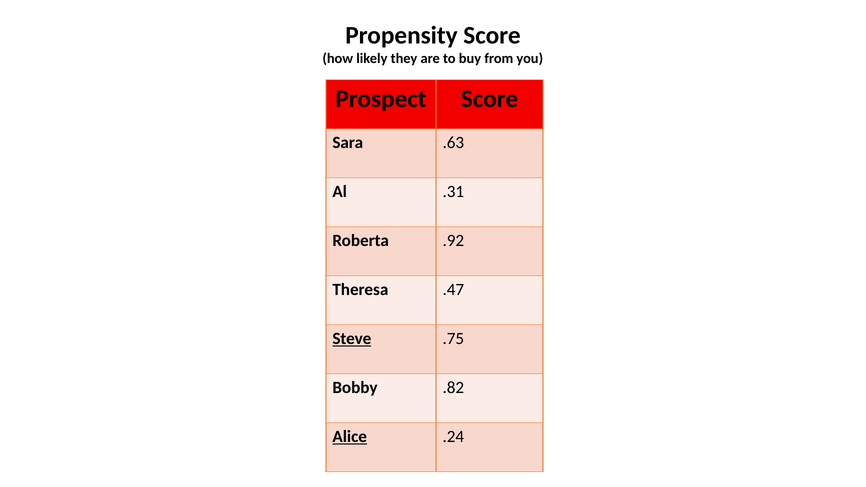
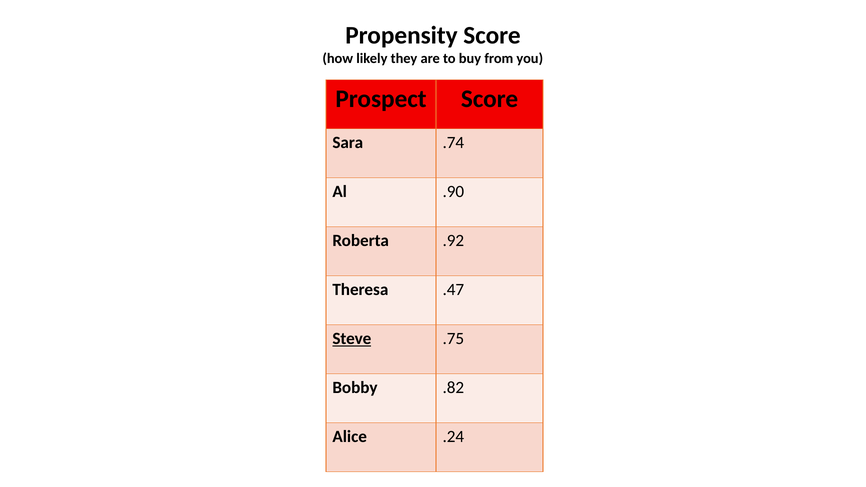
.63: .63 -> .74 (453, 143)
.31: .31 -> .90 (453, 192)
Alice underline: present -> none (350, 437)
